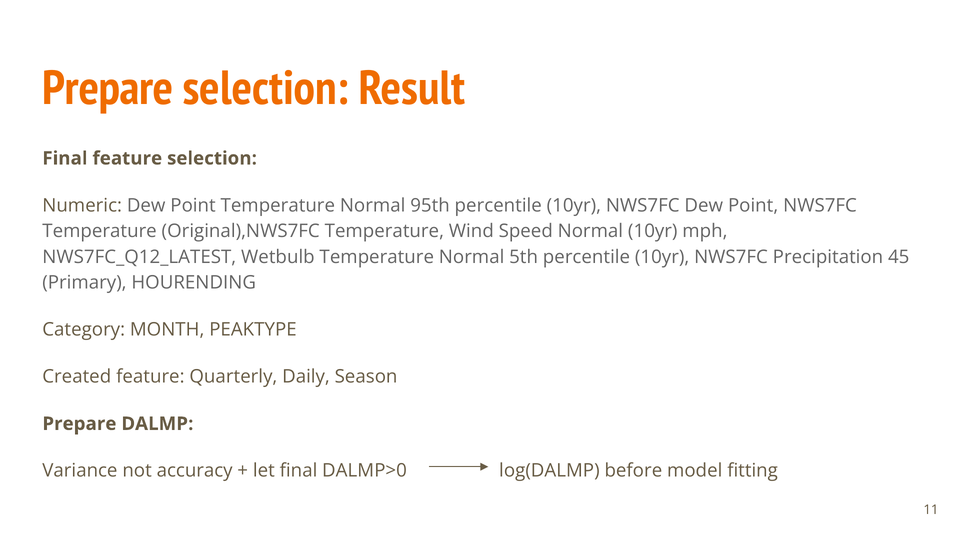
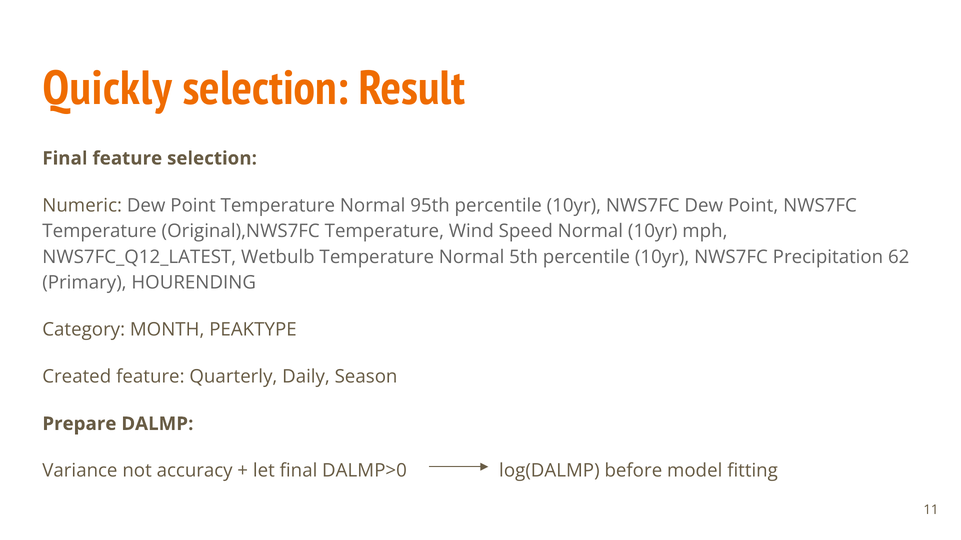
Prepare: Prepare -> Quickly (107, 89)
45: 45 -> 62 (899, 257)
